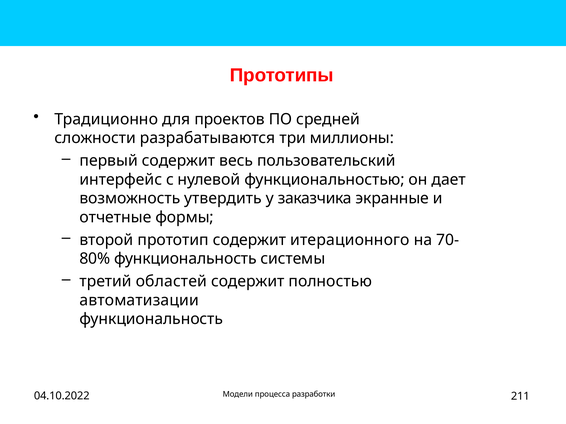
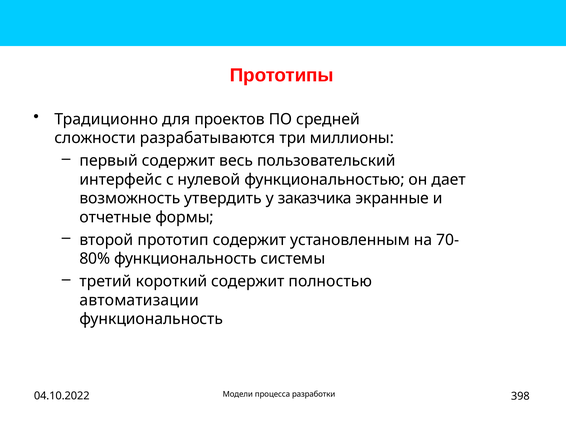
итерационного: итерационного -> установленным (350, 240)
областей: областей -> короткий (172, 282)
211: 211 -> 398 (520, 397)
